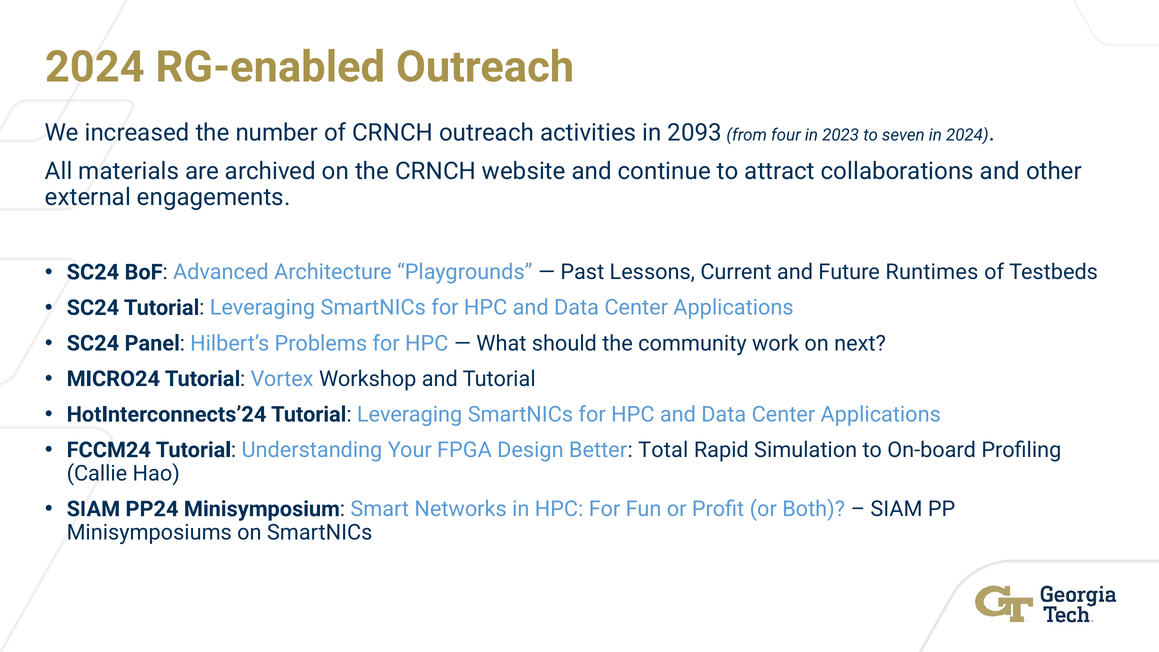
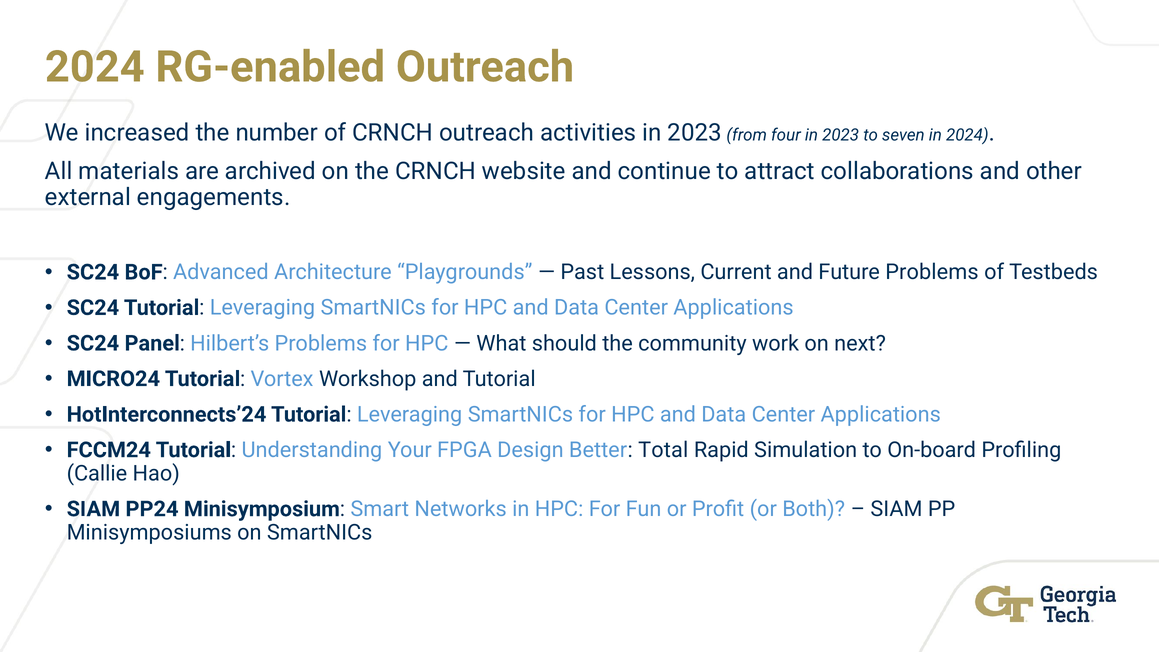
activities in 2093: 2093 -> 2023 (695, 133)
Future Runtimes: Runtimes -> Problems (932, 272)
